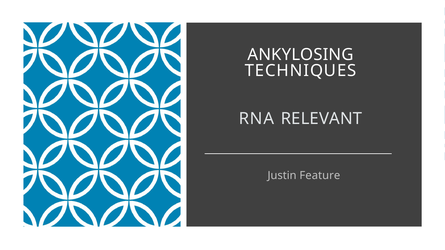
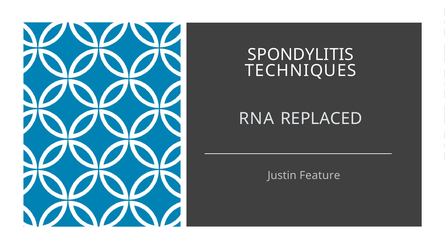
ANKYLOSING: ANKYLOSING -> SPONDYLITIS (301, 55)
RELEVANT: RELEVANT -> REPLACED (321, 119)
